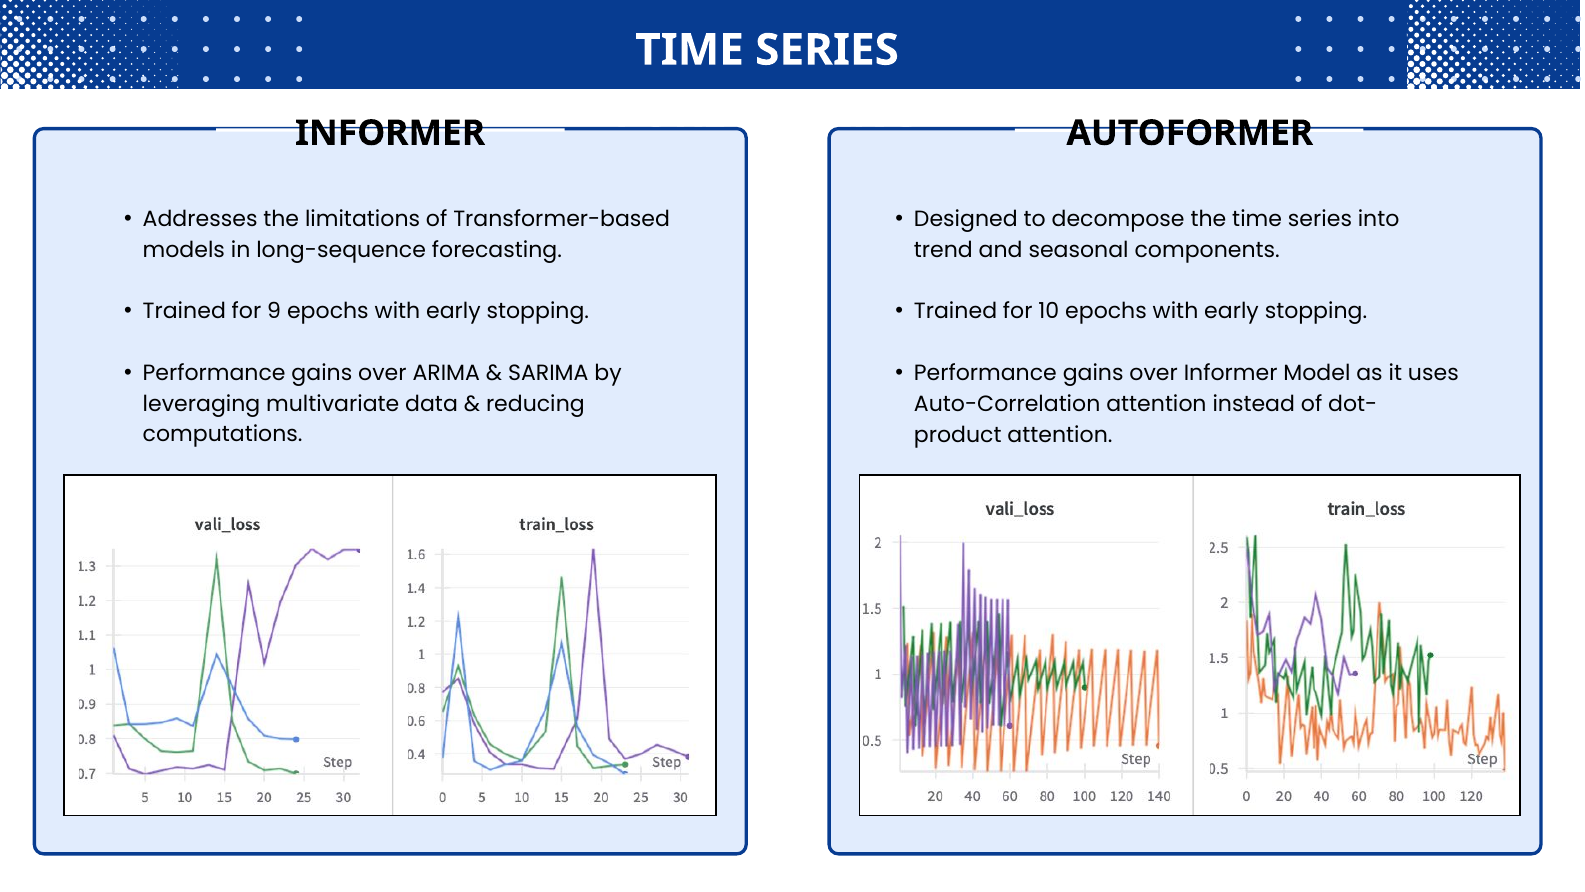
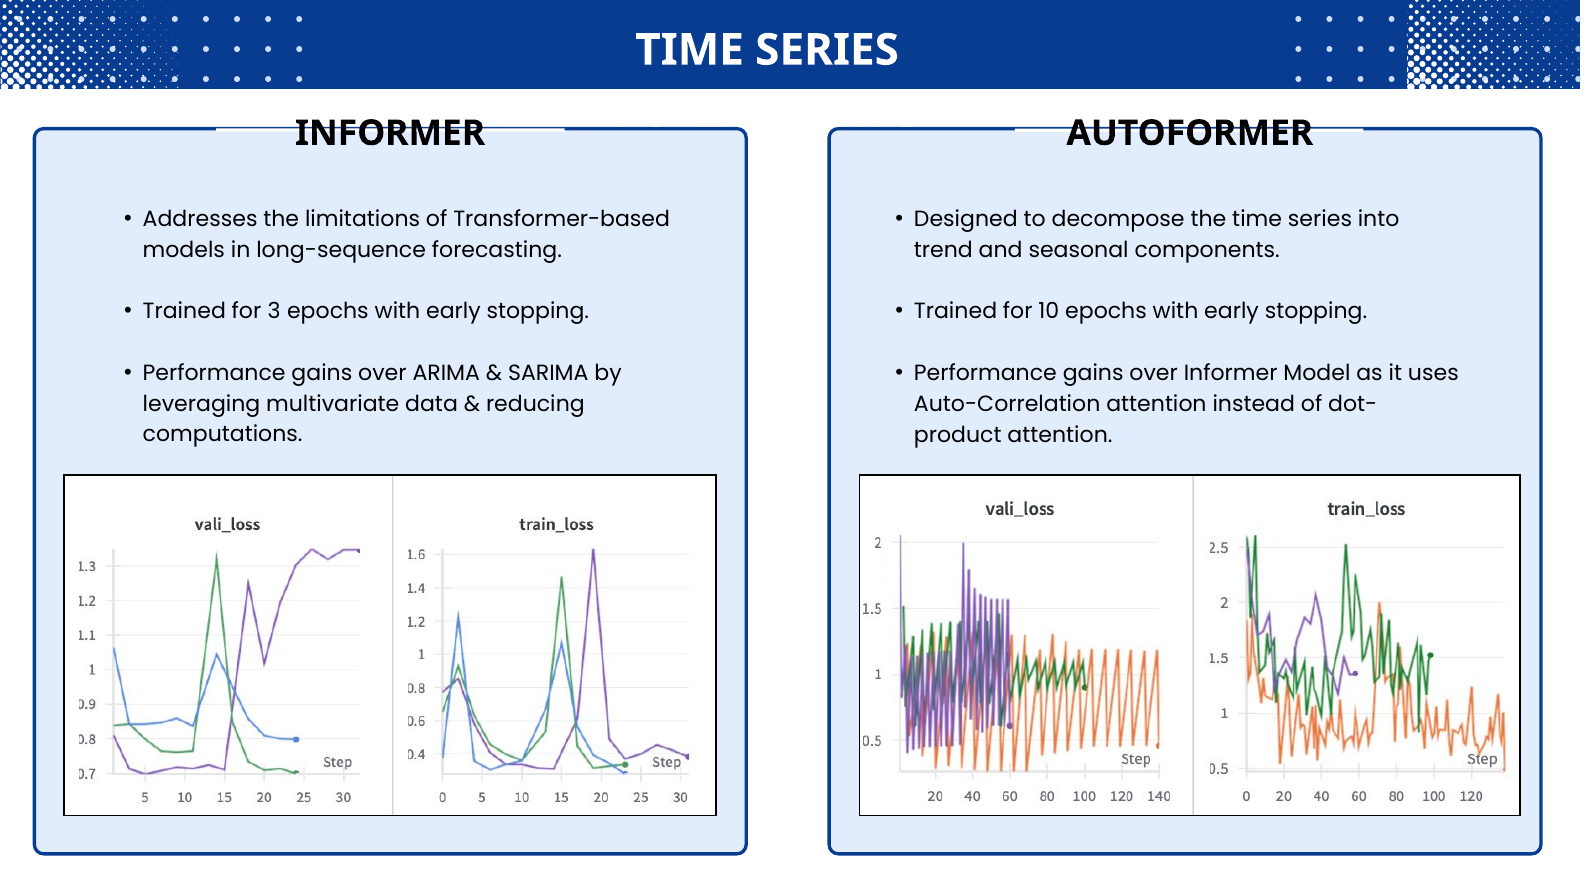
9: 9 -> 3 (274, 311)
